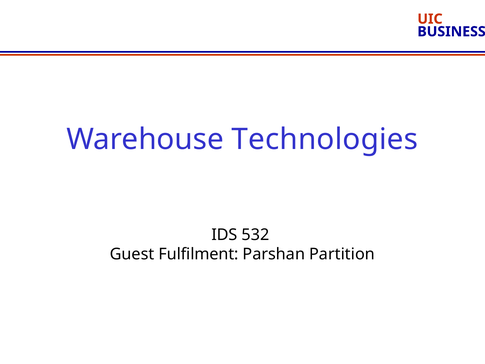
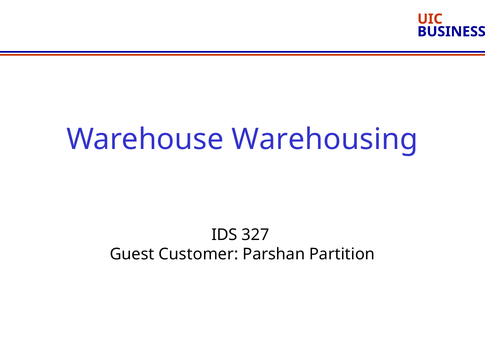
Technologies: Technologies -> Warehousing (325, 139)
532: 532 -> 327 (256, 235)
Fulfilment: Fulfilment -> Customer (198, 254)
